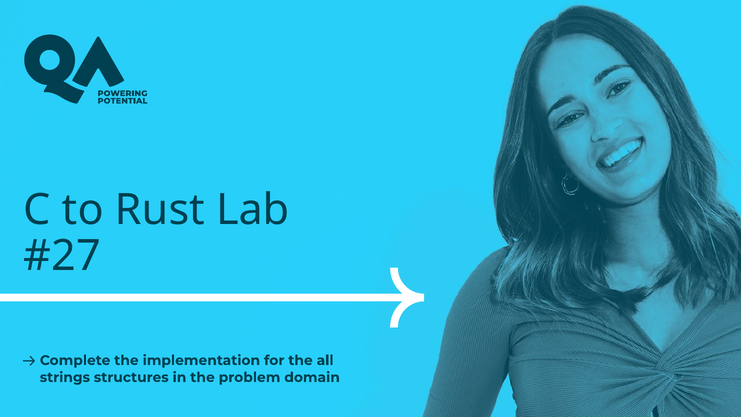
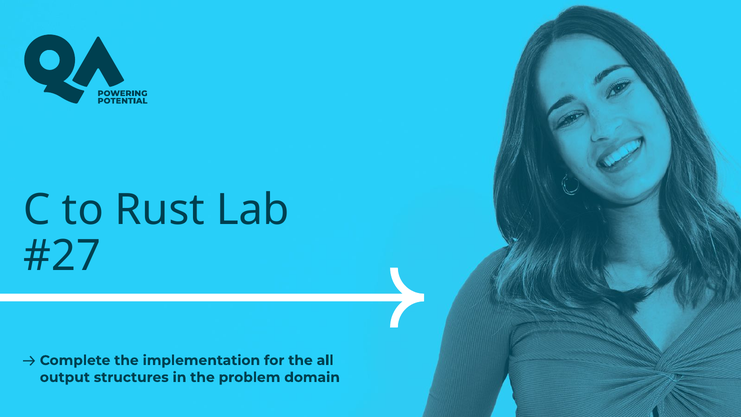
strings: strings -> output (65, 377)
